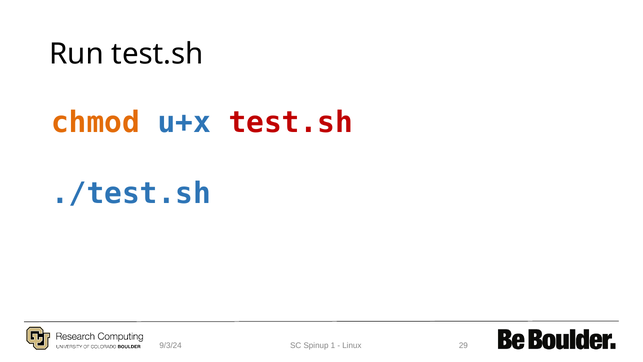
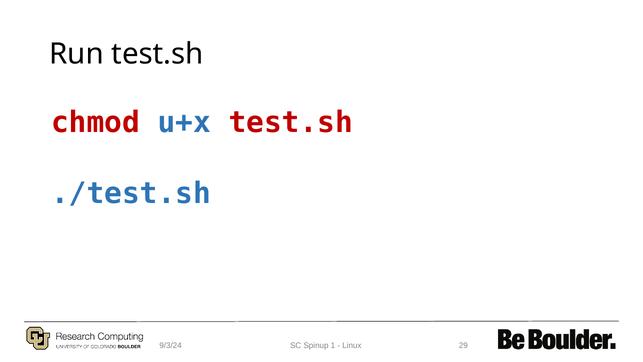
chmod colour: orange -> red (96, 122)
